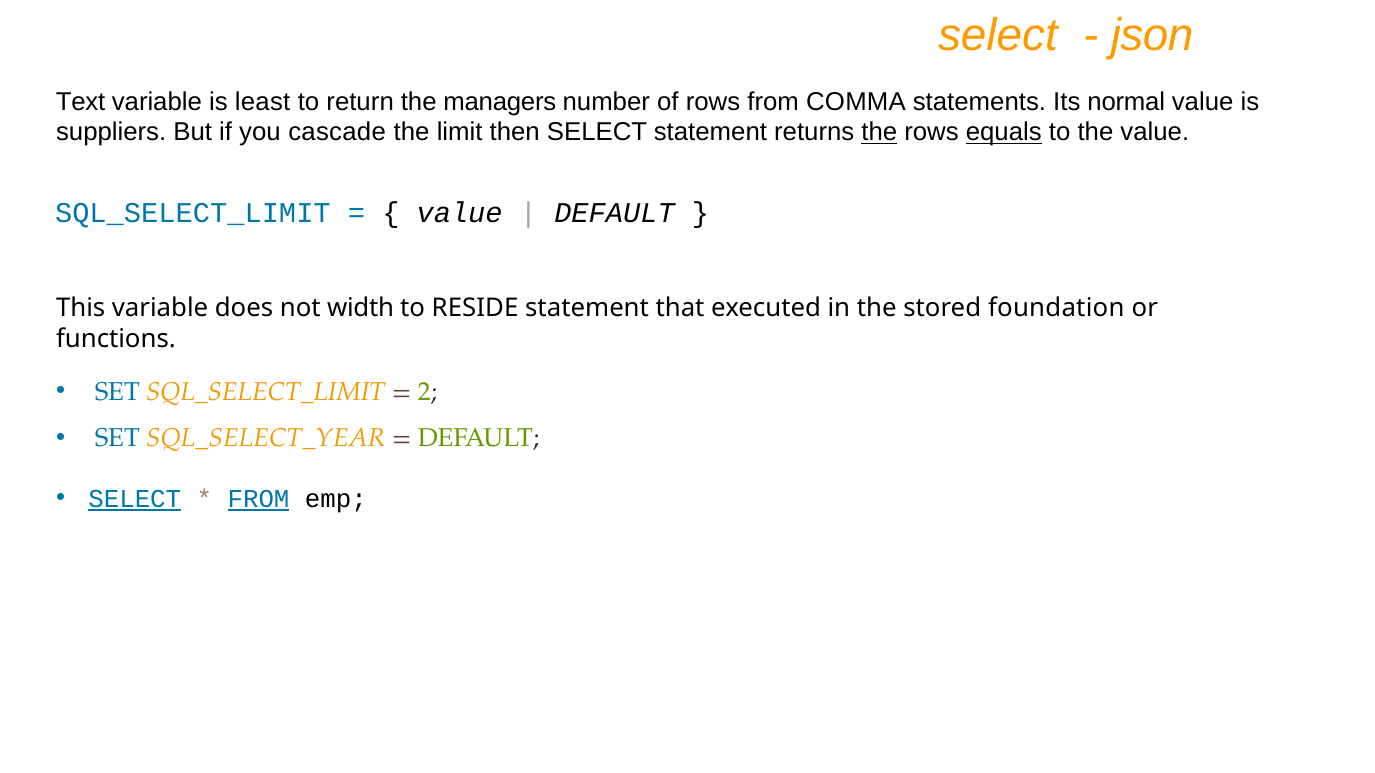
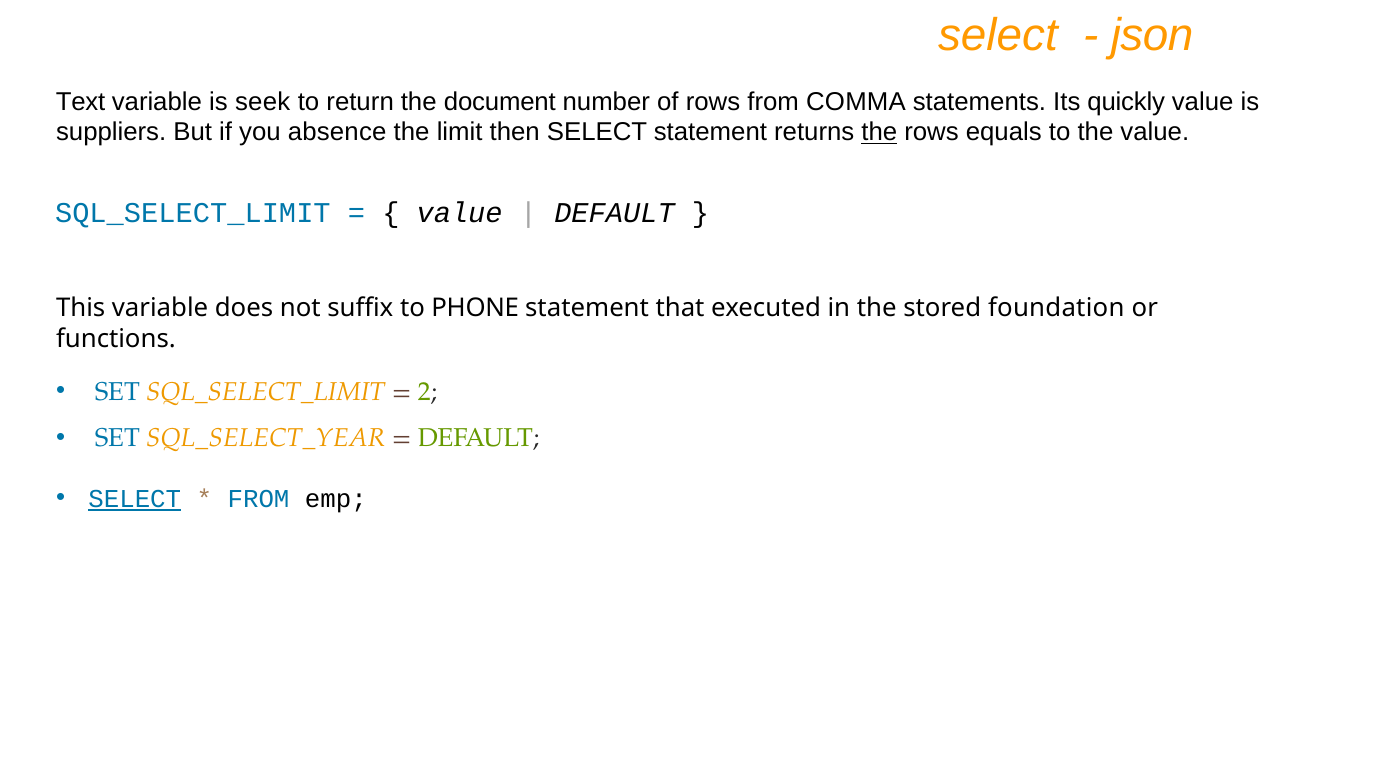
least: least -> seek (263, 102)
managers: managers -> document (500, 102)
normal: normal -> quickly (1126, 102)
cascade: cascade -> absence (337, 133)
equals underline: present -> none (1004, 133)
width: width -> suffix (360, 309)
RESIDE: RESIDE -> PHONE (475, 309)
FROM underline: present -> none (259, 499)
